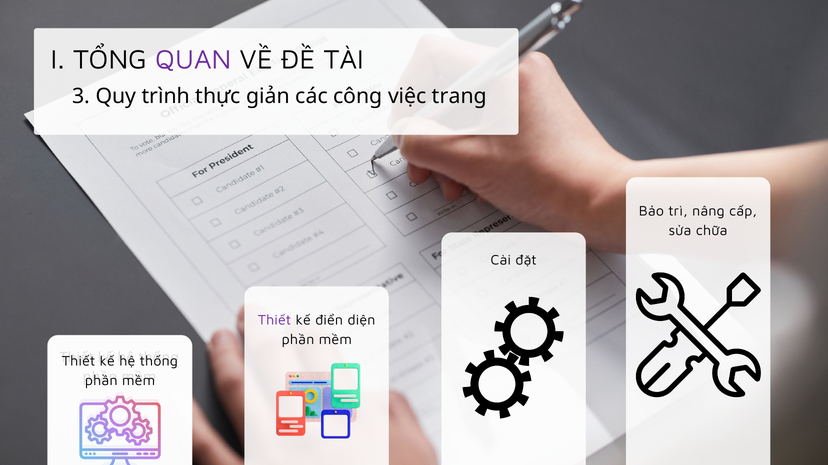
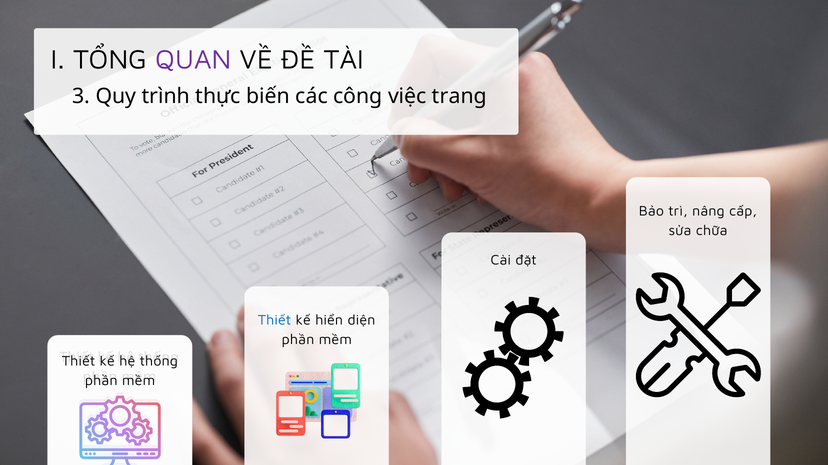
giản: giản -> biến (268, 96)
Thiết colour: purple -> blue (274, 321)
điển: điển -> hiển (329, 321)
